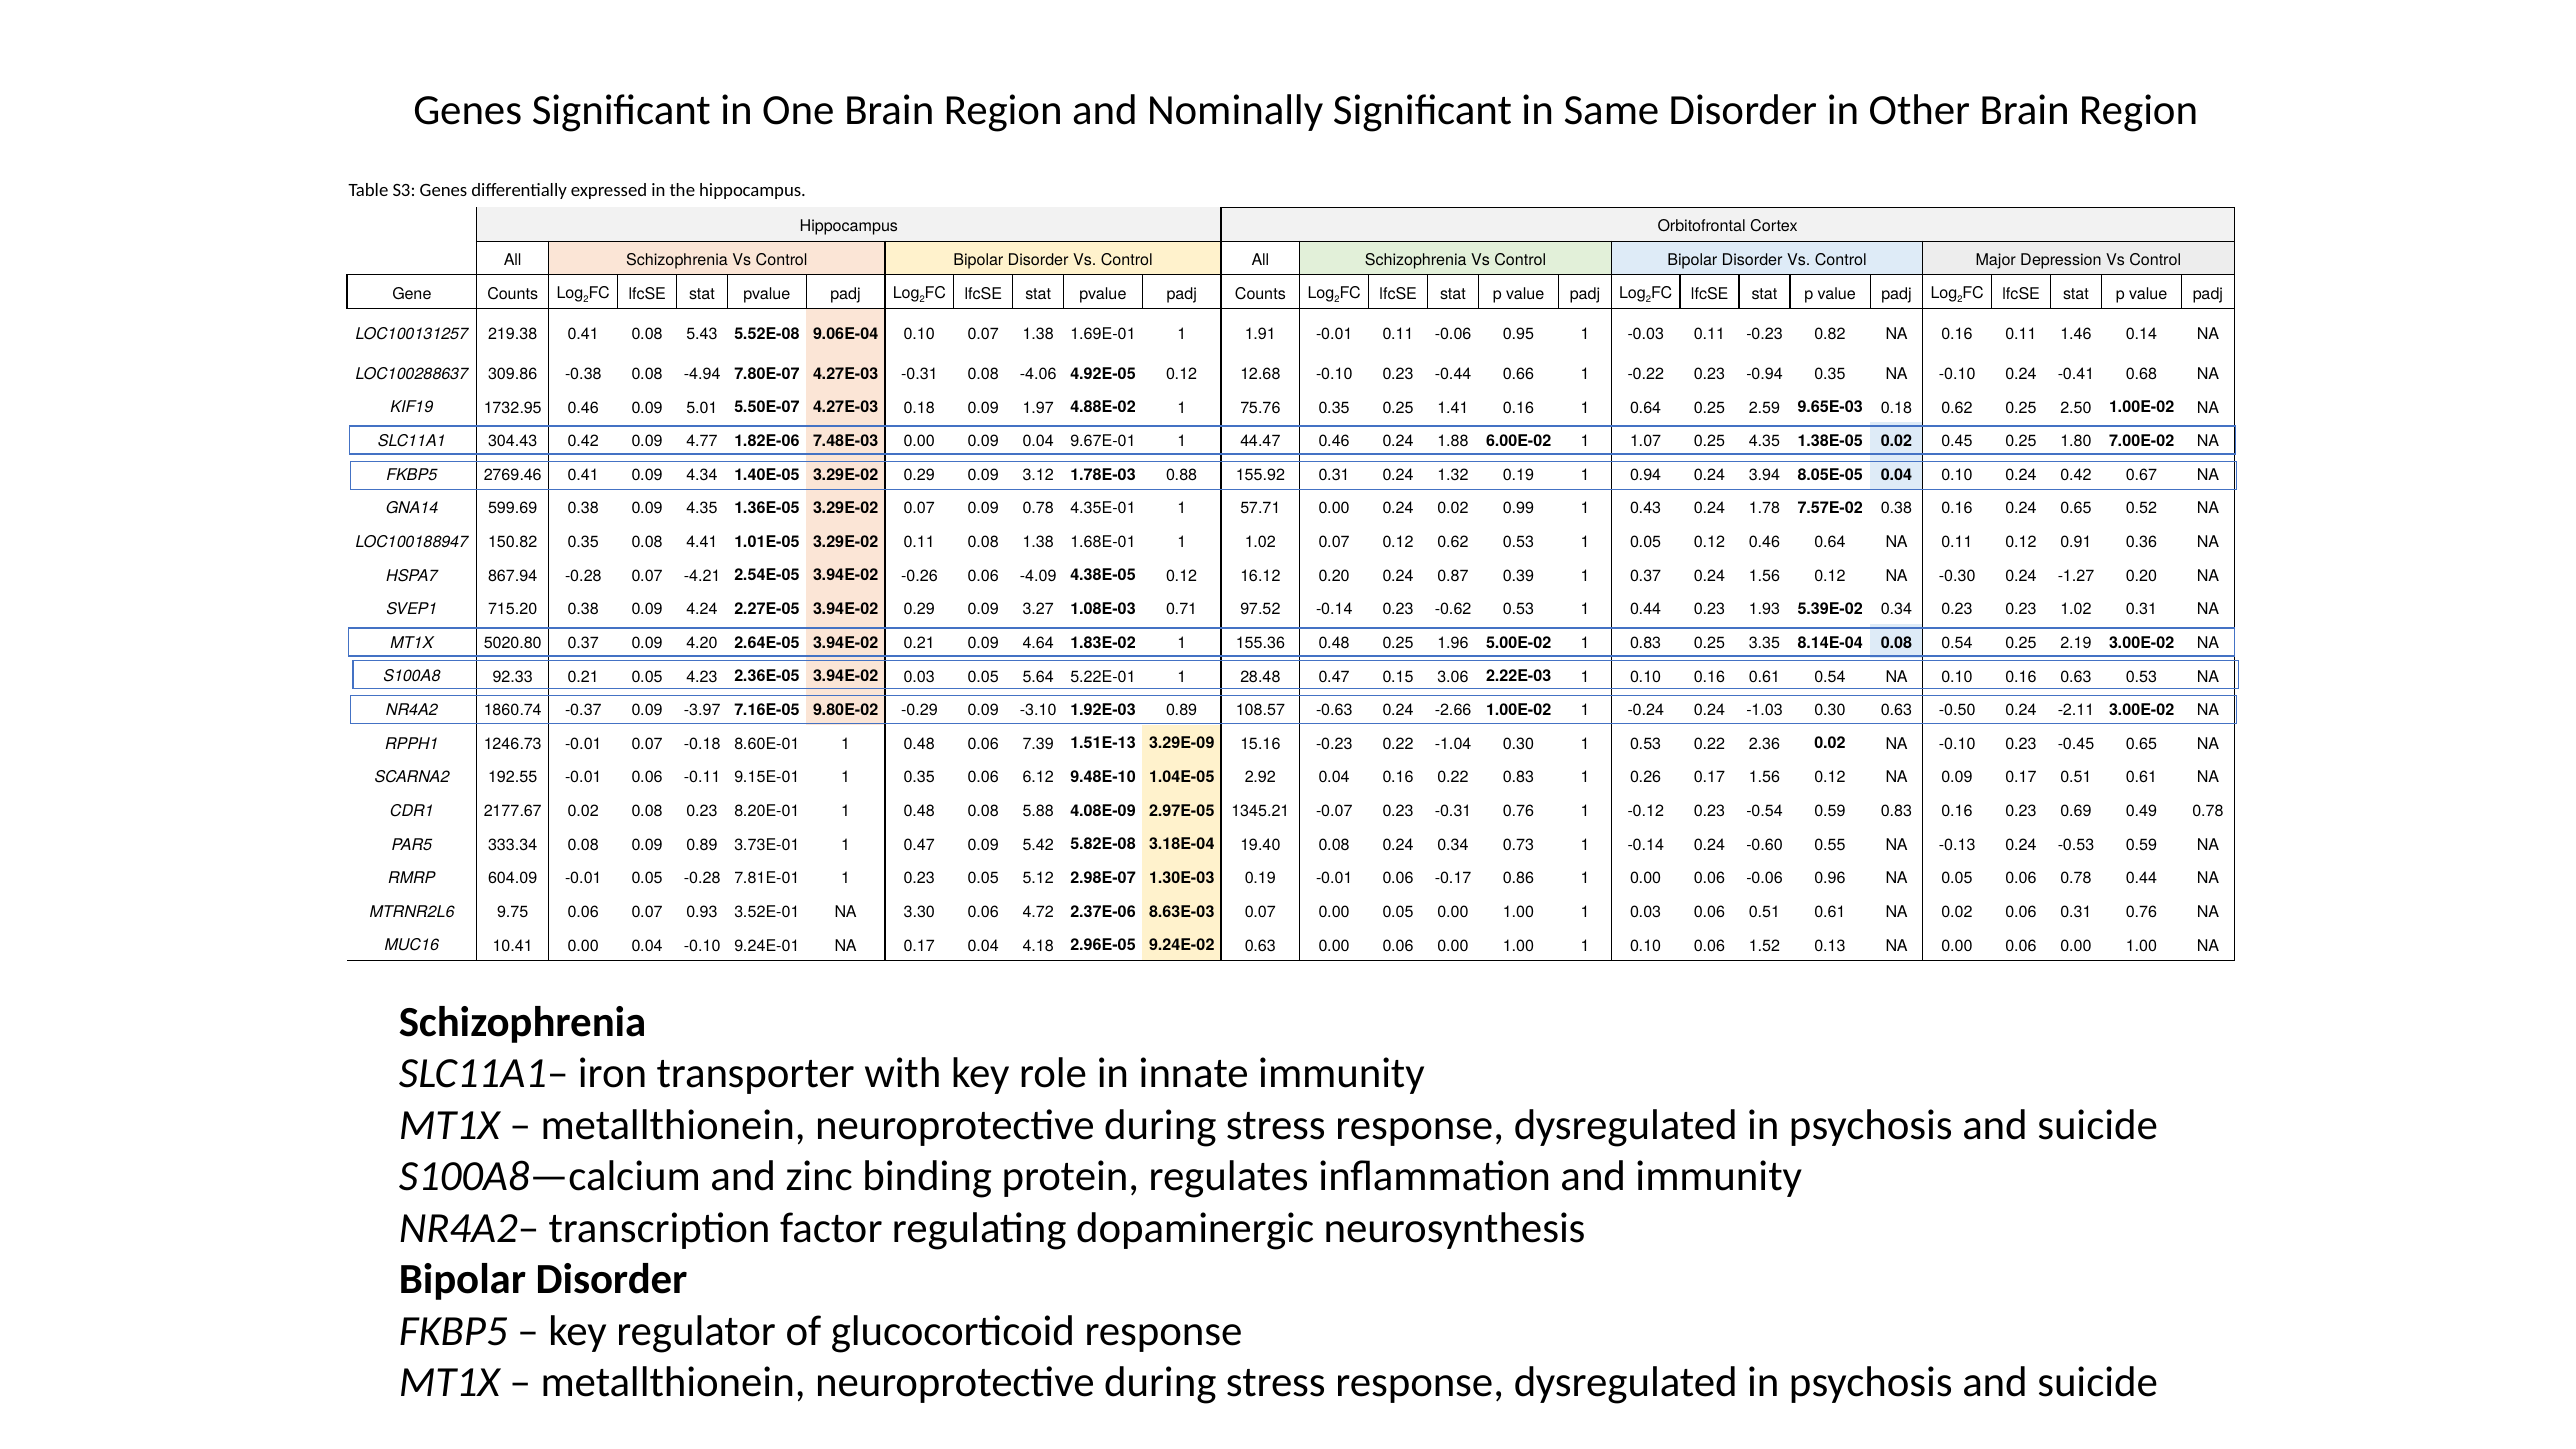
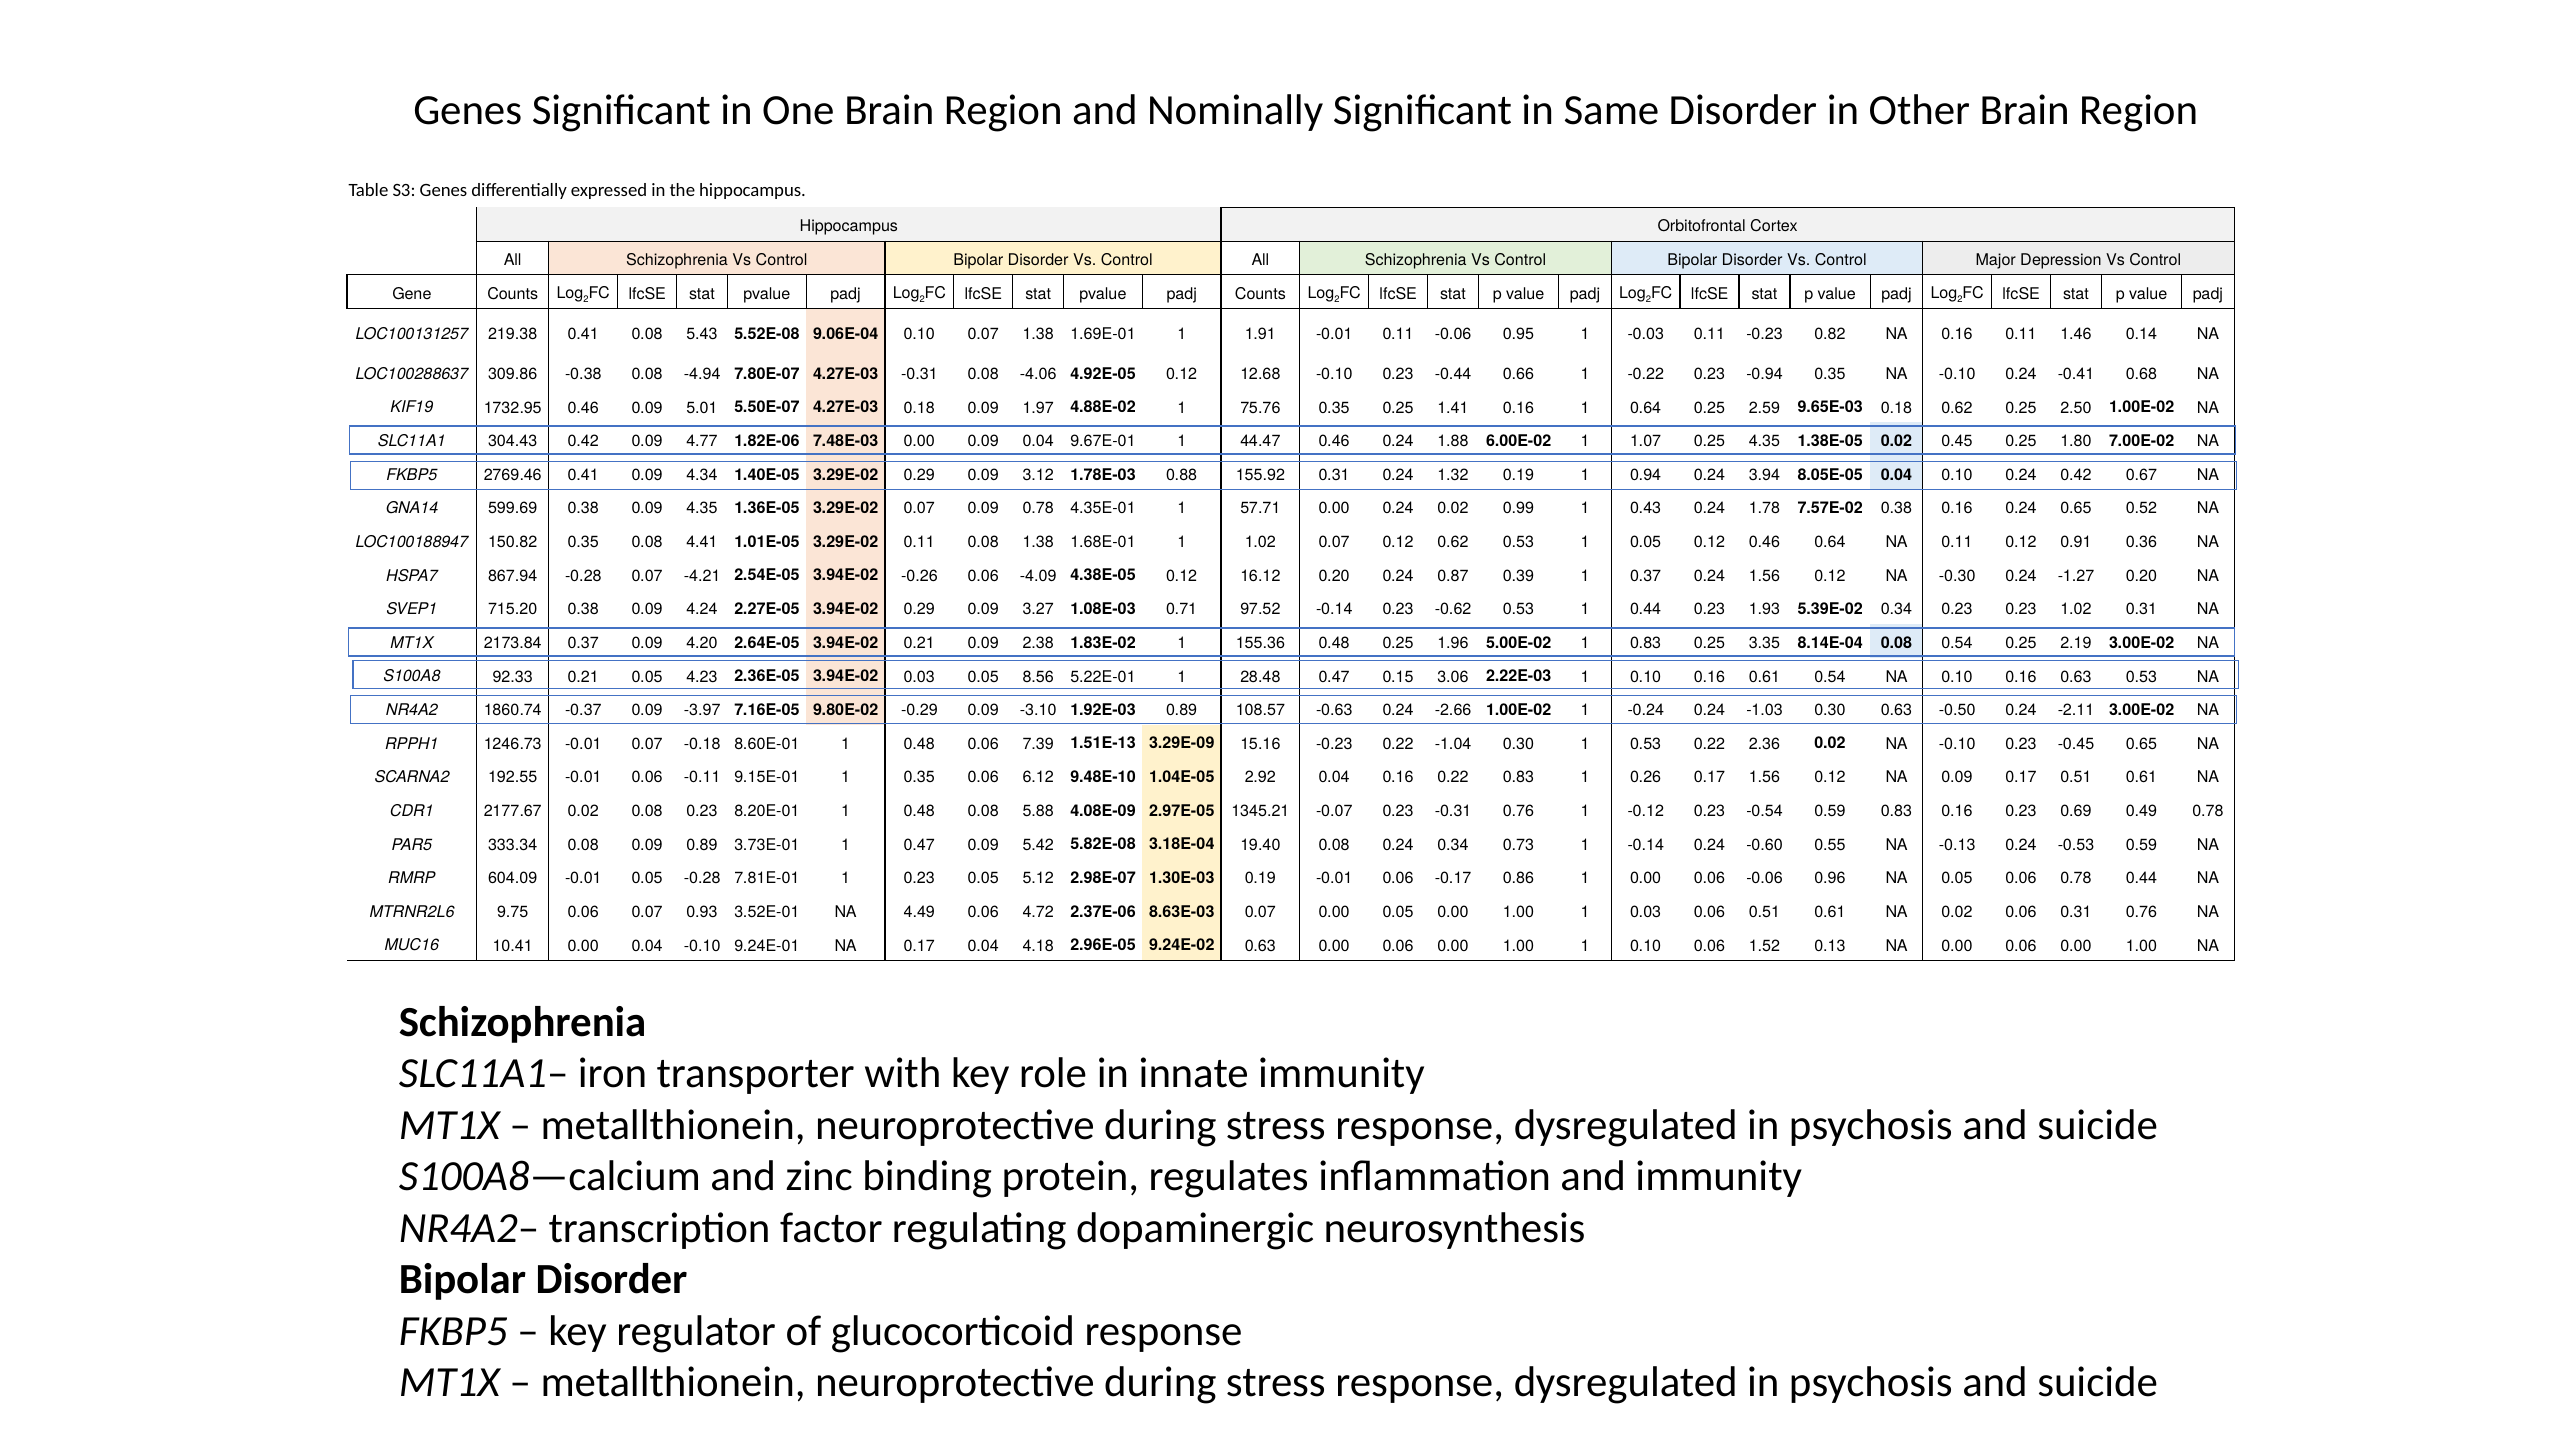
5020.80: 5020.80 -> 2173.84 (513, 643)
4.64: 4.64 -> 2.38 (1038, 643)
5.64: 5.64 -> 8.56 (1038, 677)
3.30: 3.30 -> 4.49 (919, 912)
